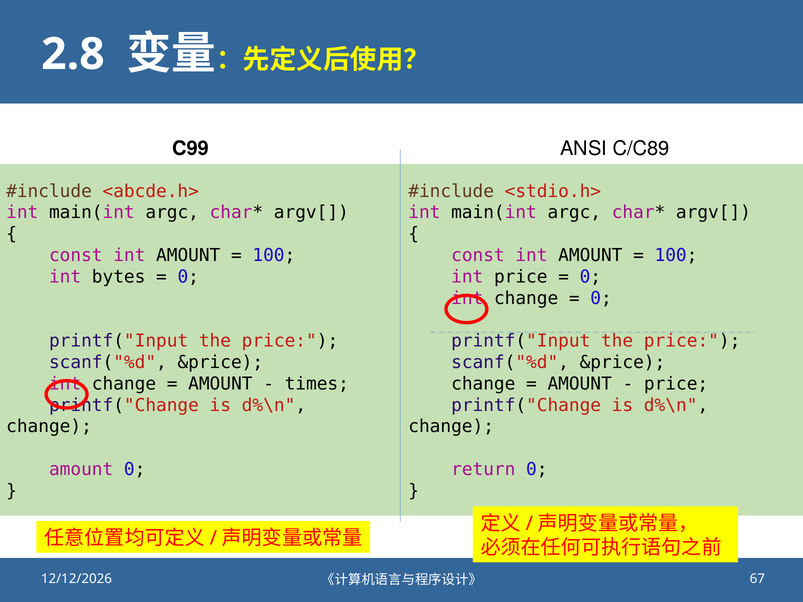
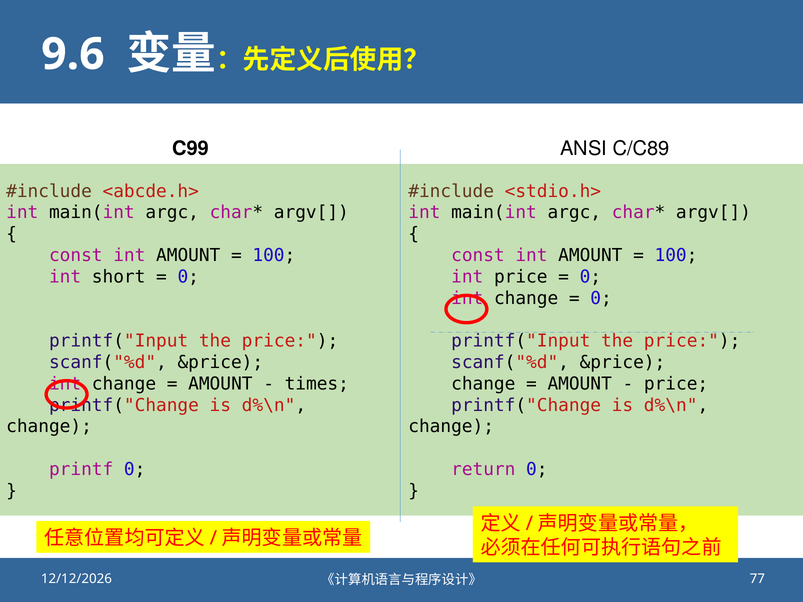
2.8: 2.8 -> 9.6 (73, 54)
bytes: bytes -> short (119, 277)
amount: amount -> printf (81, 470)
67: 67 -> 77 (757, 579)
